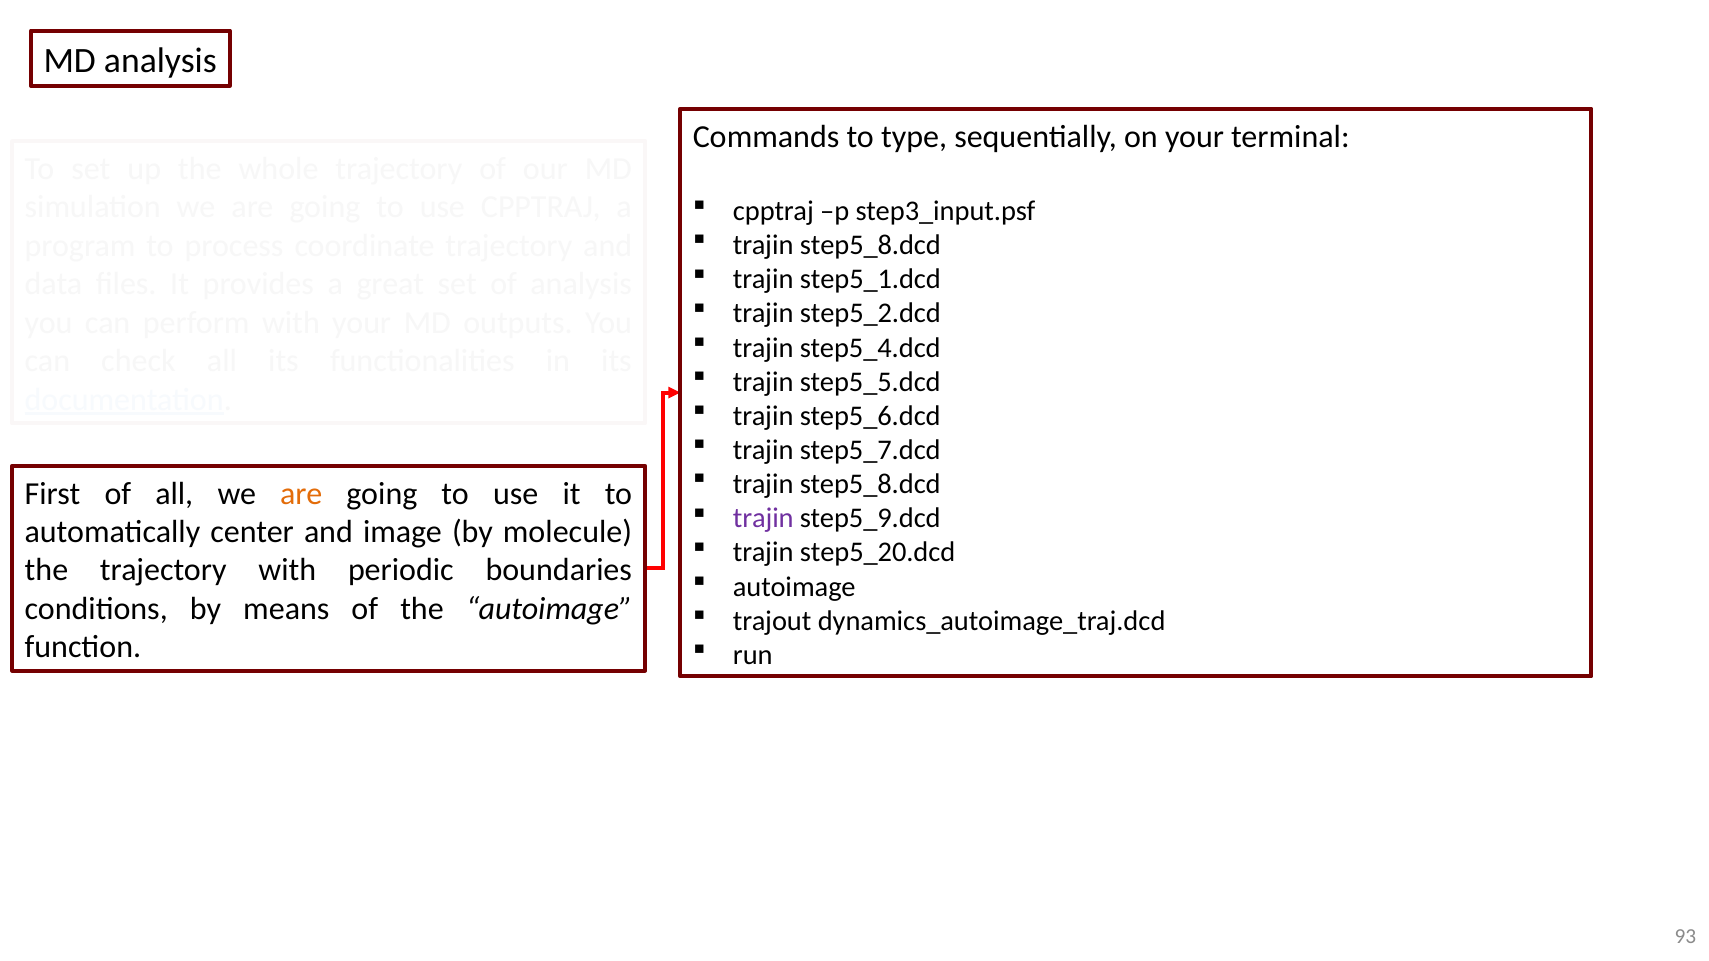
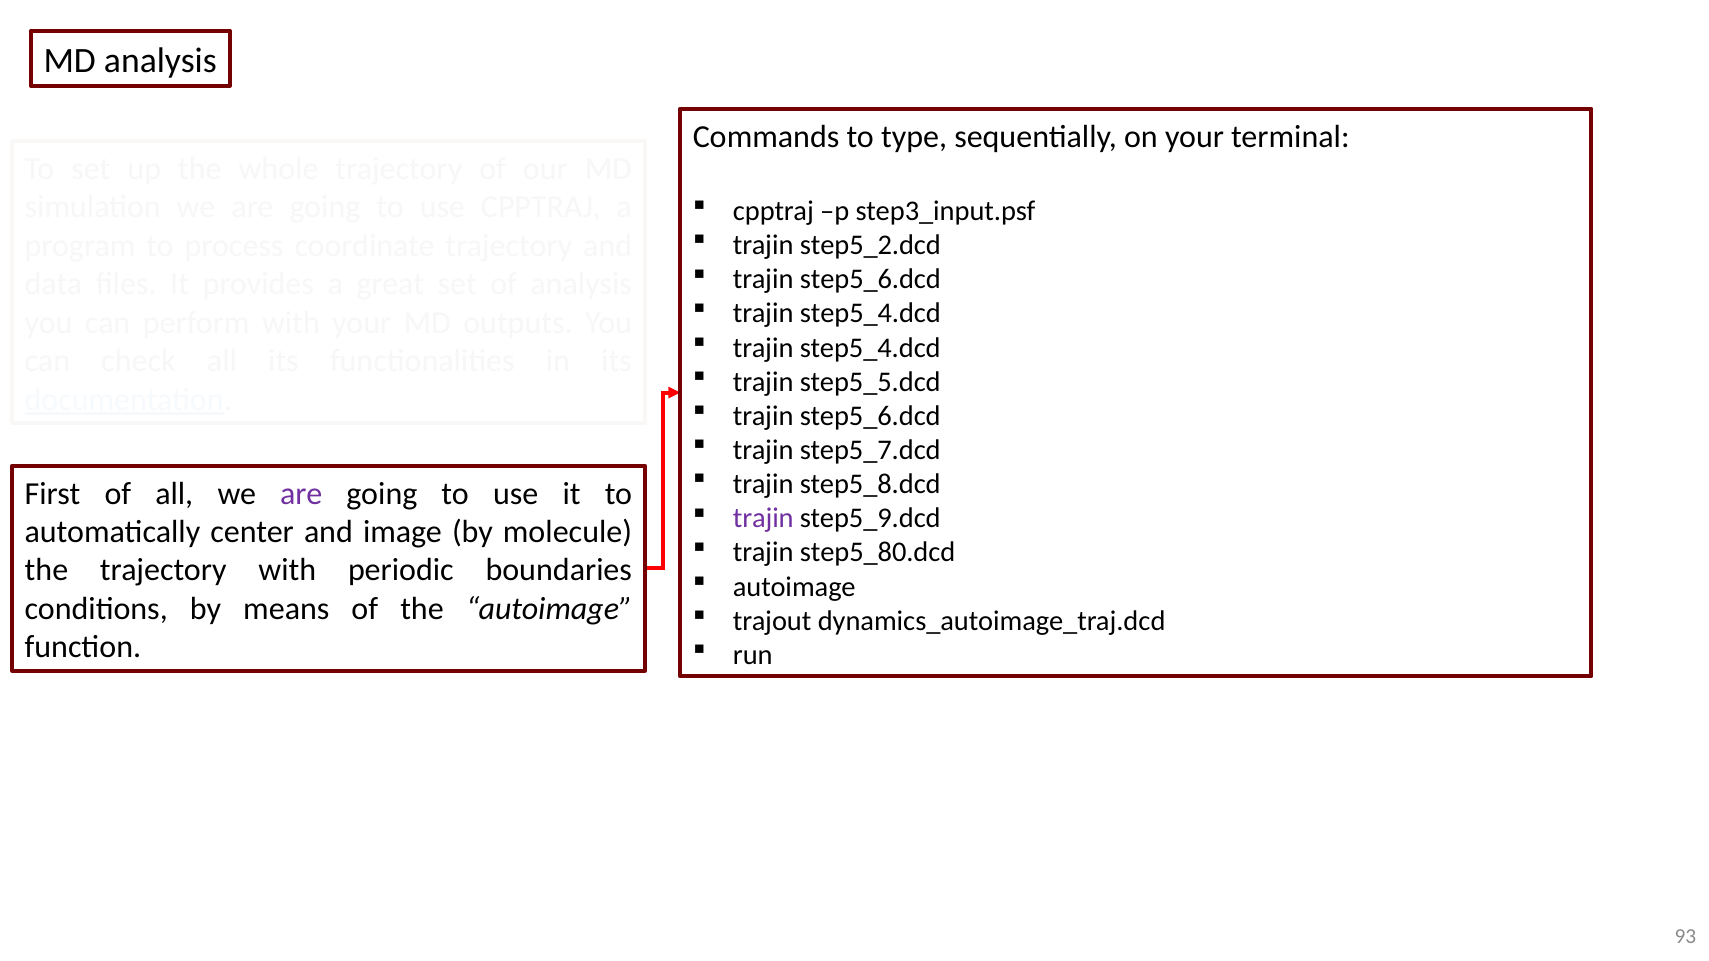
step5_8.dcd: step5_8.dcd -> step5_2.dcd (870, 245)
step5_1.dcd: step5_1.dcd -> step5_6.dcd (870, 279)
step5_2.dcd: step5_2.dcd -> step5_4.dcd (870, 314)
are colour: orange -> purple (301, 494)
step5_20.dcd: step5_20.dcd -> step5_80.dcd (878, 553)
